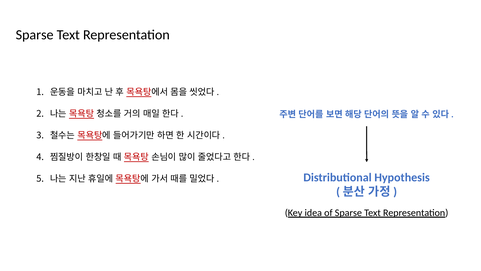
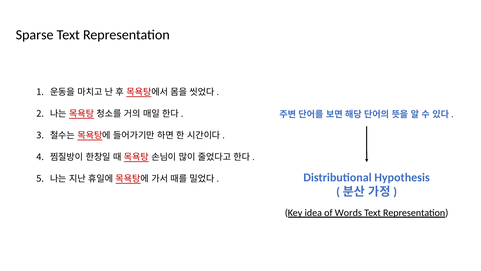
of Sparse: Sparse -> Words (348, 212)
